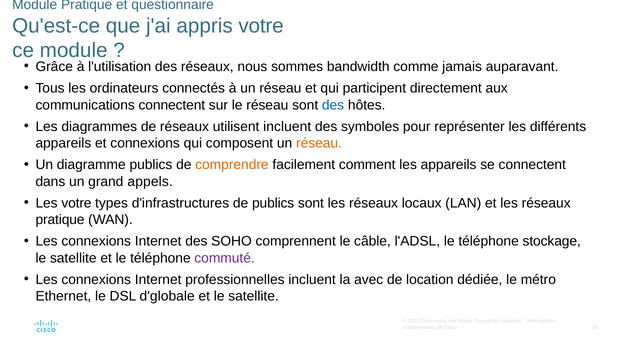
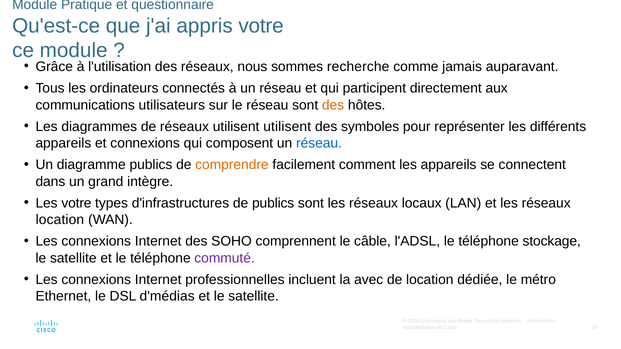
bandwidth: bandwidth -> recherche (358, 67)
communications connectent: connectent -> utilisateurs (172, 105)
des colour: blue -> orange (333, 105)
utilisent incluent: incluent -> utilisent (287, 127)
réseau colour: orange -> blue (319, 143)
appels: appels -> intègre (150, 182)
pratique: pratique -> location (60, 220)
d'globale: d'globale -> d'médias (167, 296)
